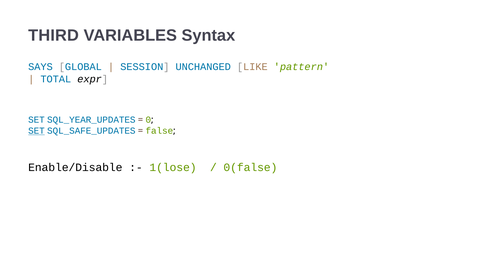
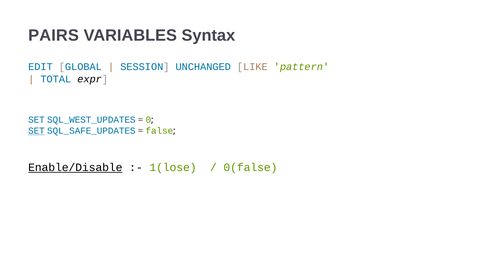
THIRD: THIRD -> PAIRS (54, 36)
SAYS: SAYS -> EDIT (40, 67)
SQL_YEAR_UPDATES: SQL_YEAR_UPDATES -> SQL_WEST_UPDATES (91, 120)
Enable/Disable underline: none -> present (75, 168)
